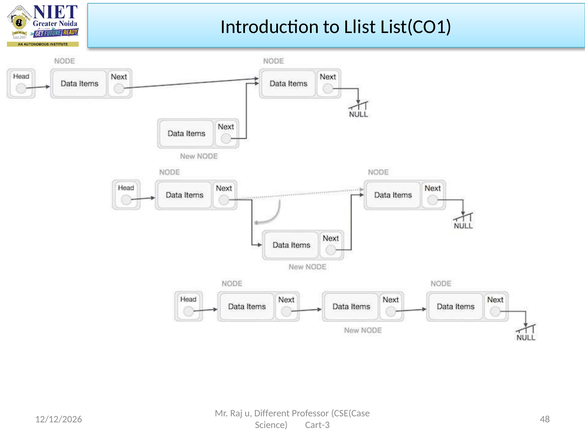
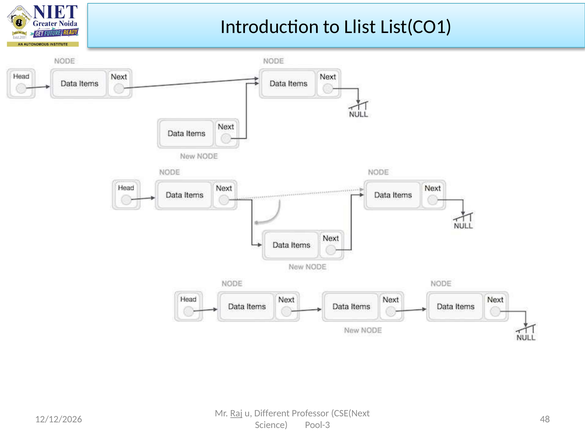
Raj underline: none -> present (236, 413)
CSE(Case: CSE(Case -> CSE(Next (351, 413)
Cart-3: Cart-3 -> Pool-3 (318, 425)
